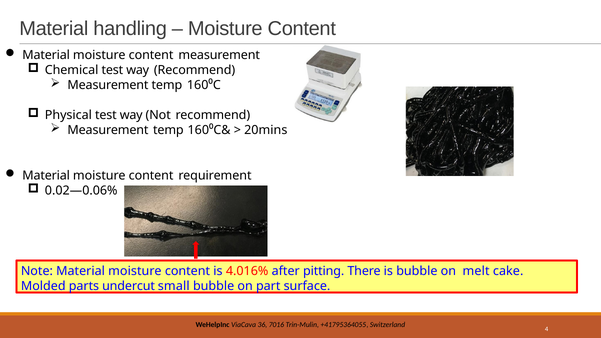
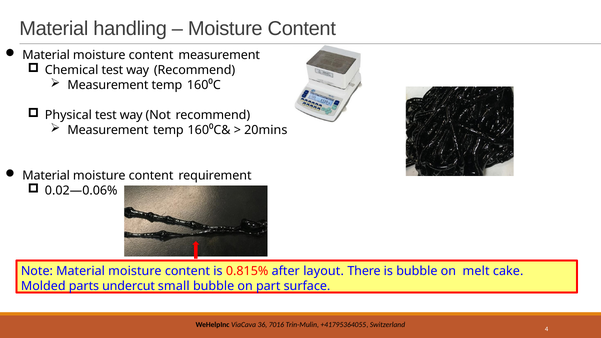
4.016%: 4.016% -> 0.815% (247, 271)
pitting: pitting -> layout (324, 271)
